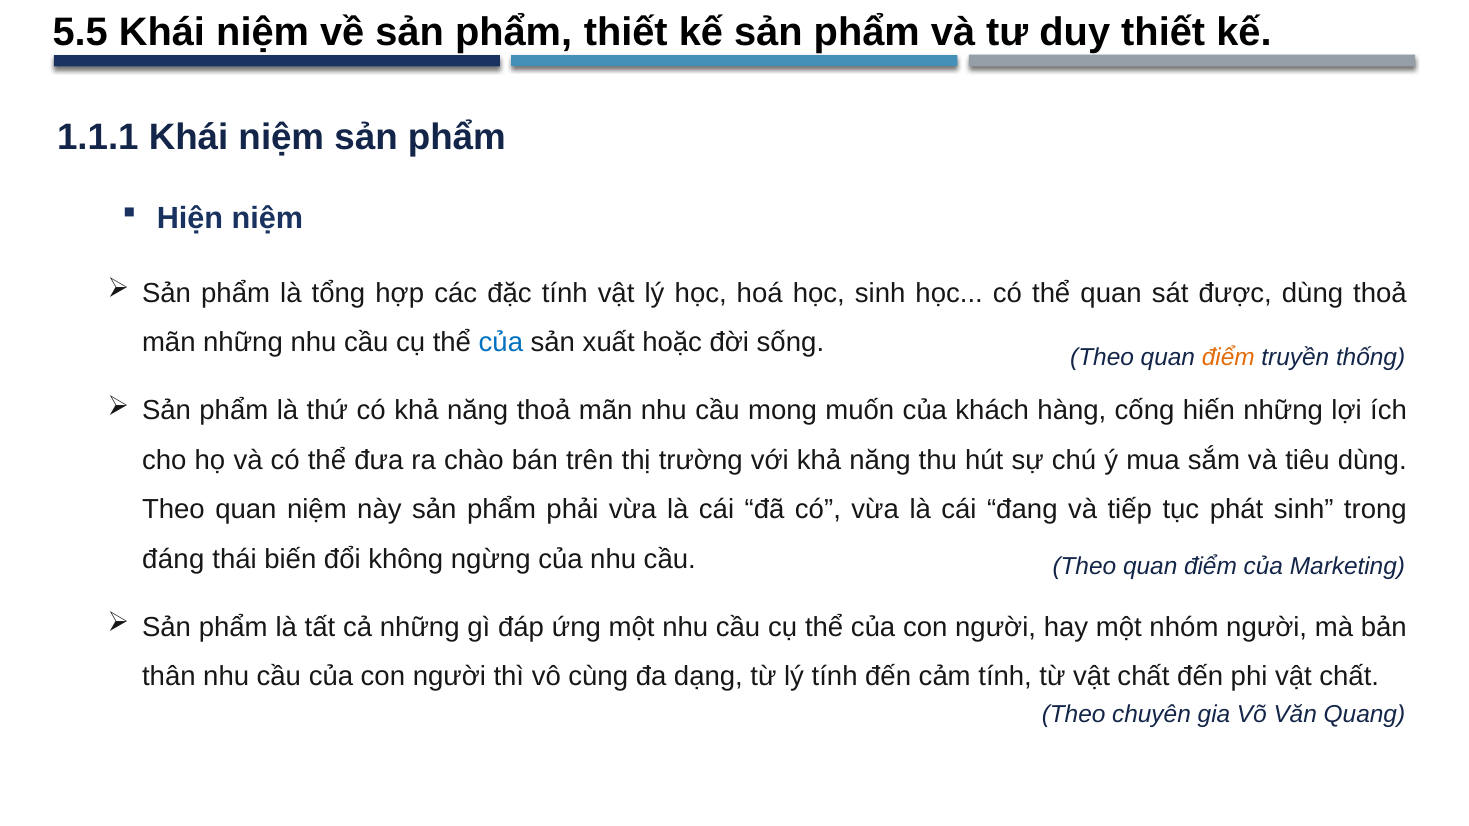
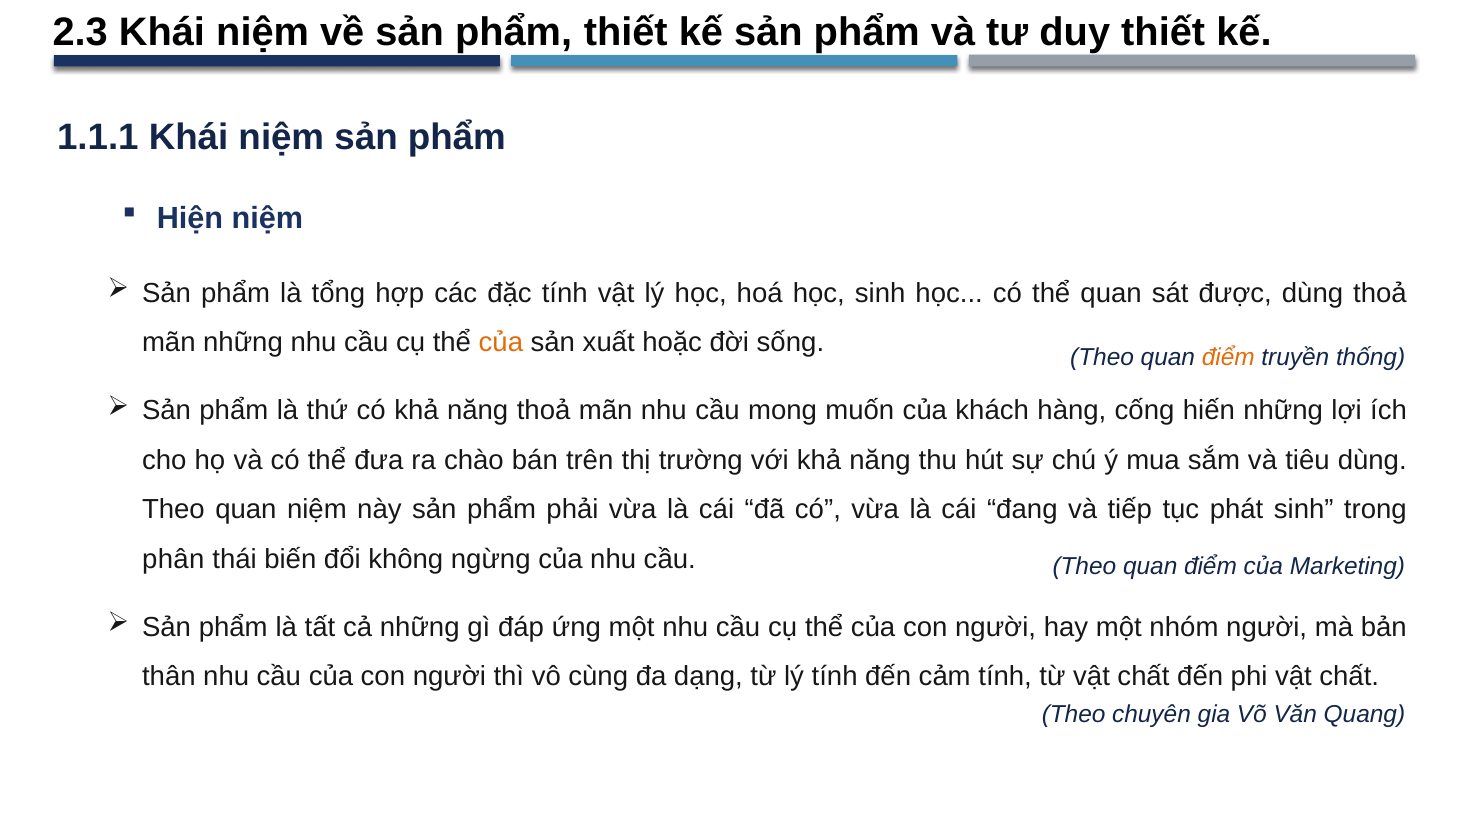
5.5: 5.5 -> 2.3 (80, 32)
của colour: blue -> orange (501, 343)
đáng: đáng -> phân (173, 560)
